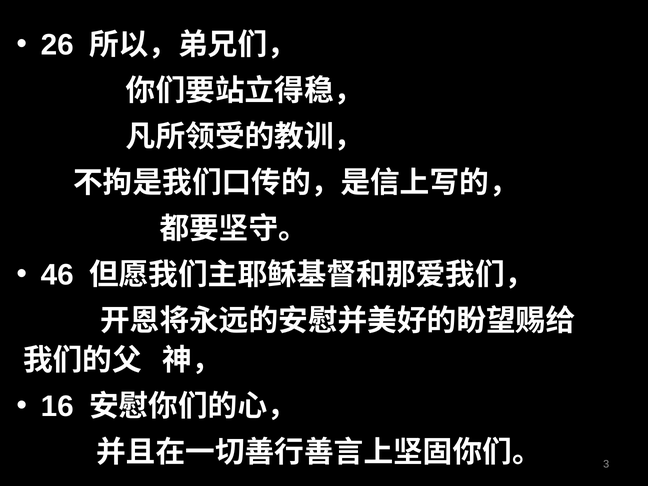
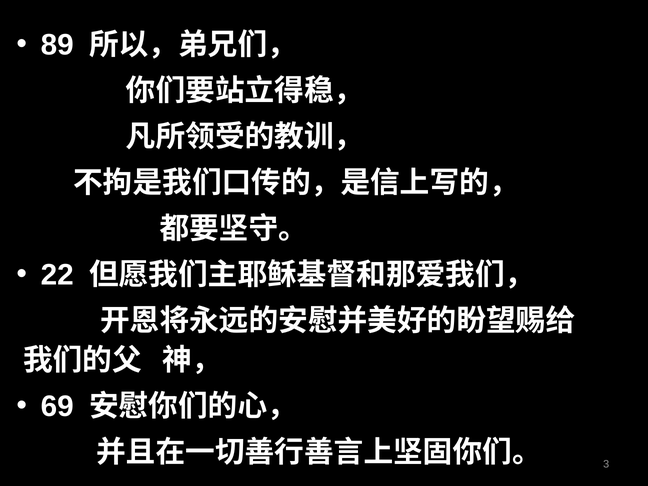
26: 26 -> 89 (57, 45)
46: 46 -> 22 (57, 275)
16: 16 -> 69 (57, 406)
